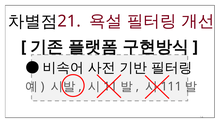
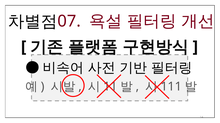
21: 21 -> 07 (69, 21)
